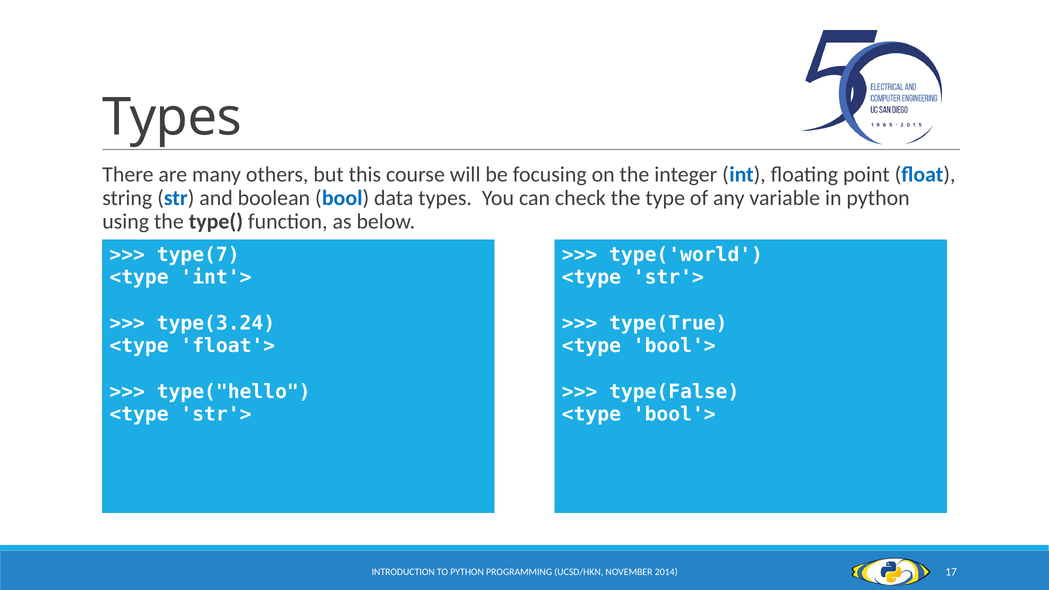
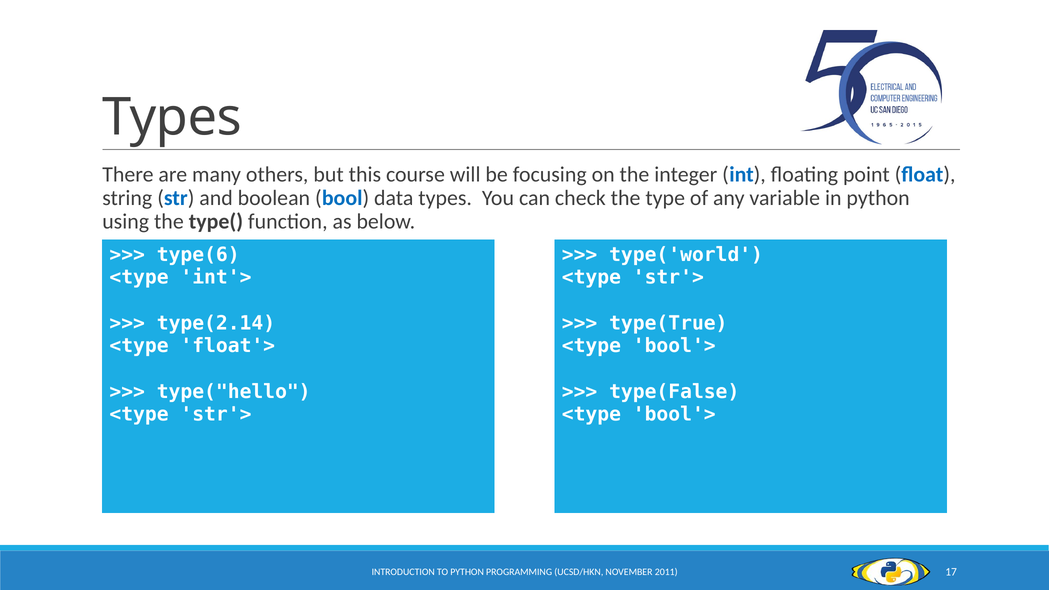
type(7: type(7 -> type(6 (198, 255)
type(3.24: type(3.24 -> type(2.14 (216, 323)
2014: 2014 -> 2011 (666, 572)
